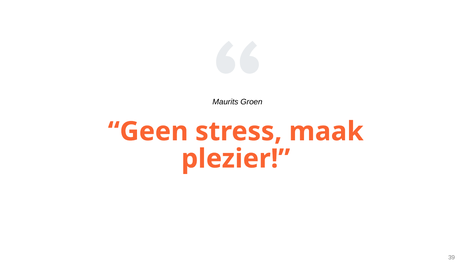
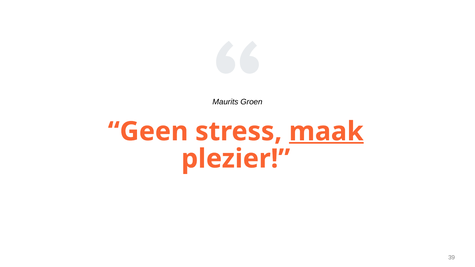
maak underline: none -> present (326, 132)
